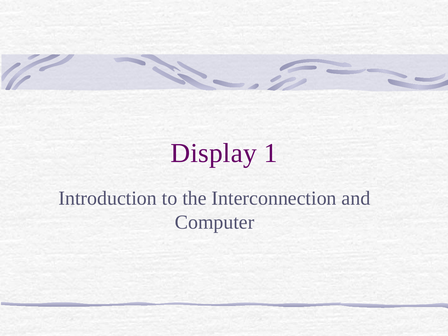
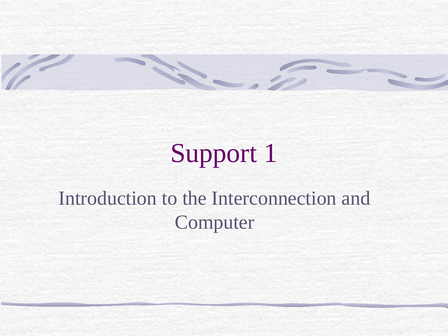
Display: Display -> Support (214, 153)
